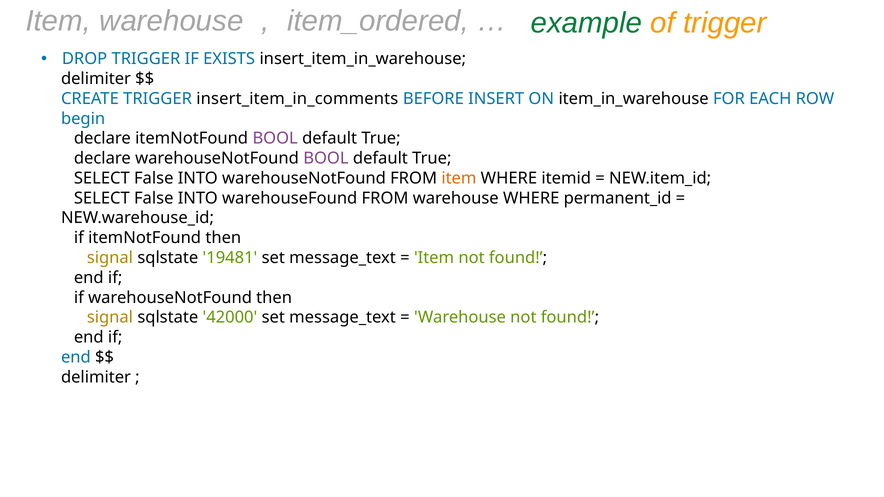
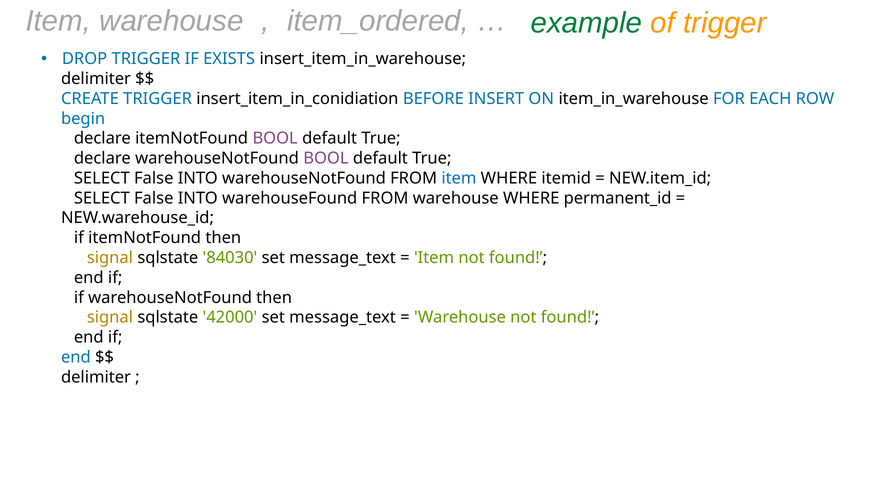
insert_item_in_comments: insert_item_in_comments -> insert_item_in_conidiation (297, 99)
item colour: orange -> blue (459, 178)
19481: 19481 -> 84030 (230, 258)
